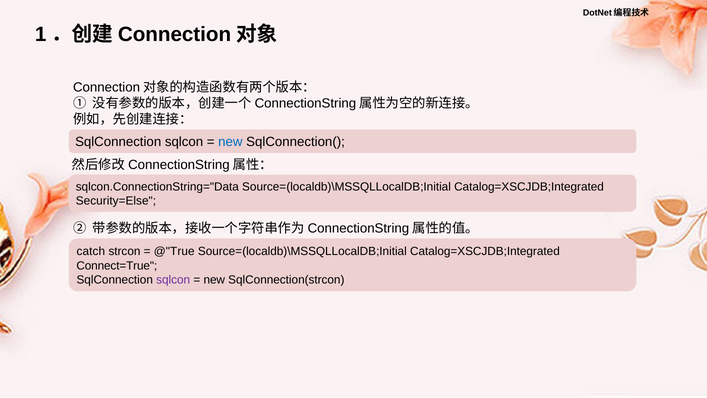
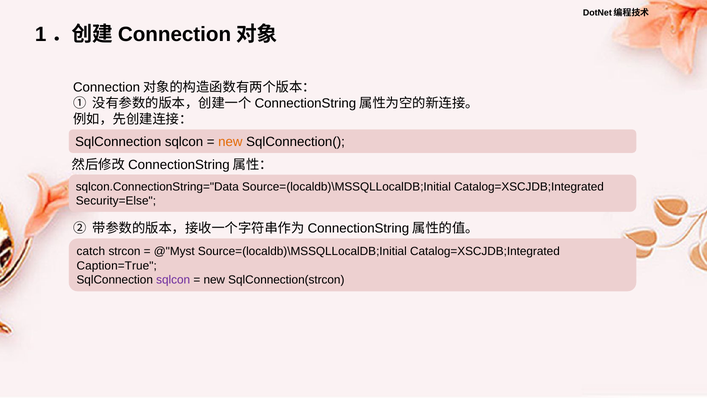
new colour: blue -> orange (230, 142)
@"True: @"True -> @"Myst (174, 251)
Connect=True: Connect=True -> Caption=True (117, 265)
